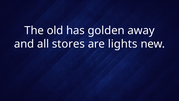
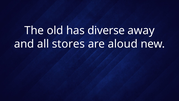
golden: golden -> diverse (106, 30)
lights: lights -> aloud (123, 44)
